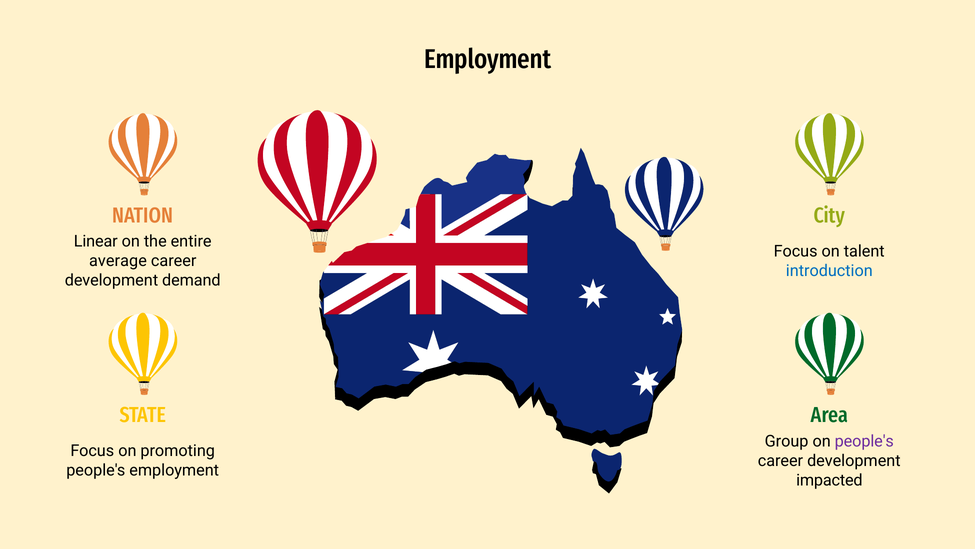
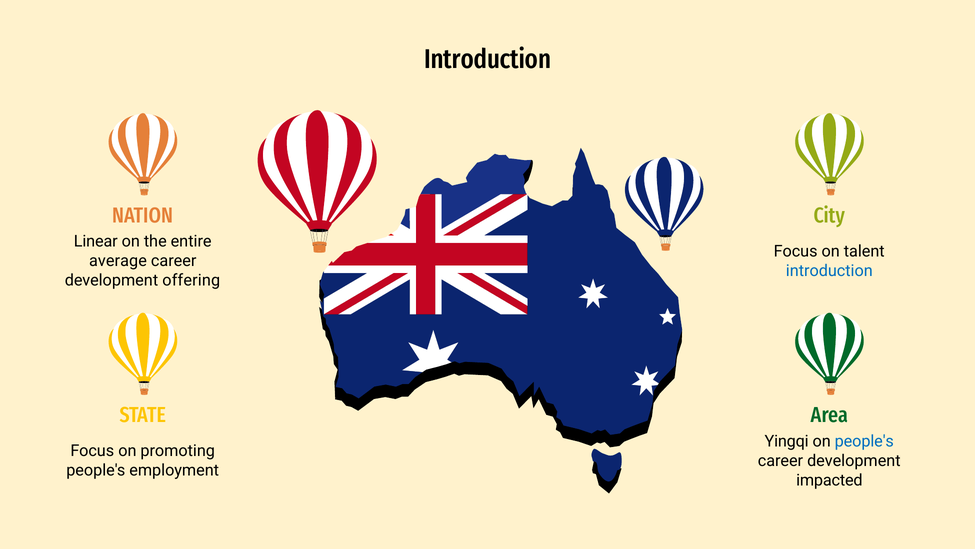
Employment: Employment -> Introduction (488, 59)
demand: demand -> offering (191, 280)
Group: Group -> Yingqi (787, 441)
people's colour: purple -> blue (864, 441)
